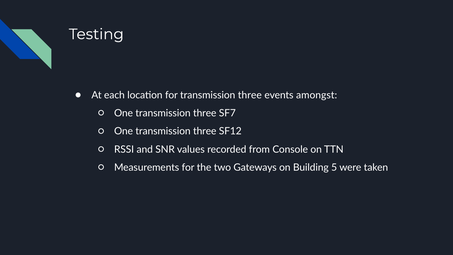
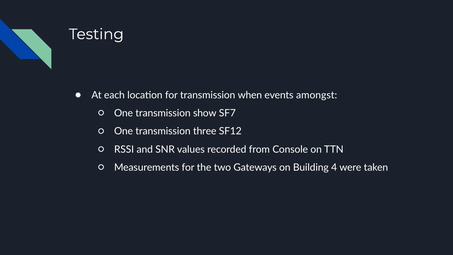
for transmission three: three -> when (250, 95)
three: three -> show (205, 113)
5: 5 -> 4 (334, 167)
